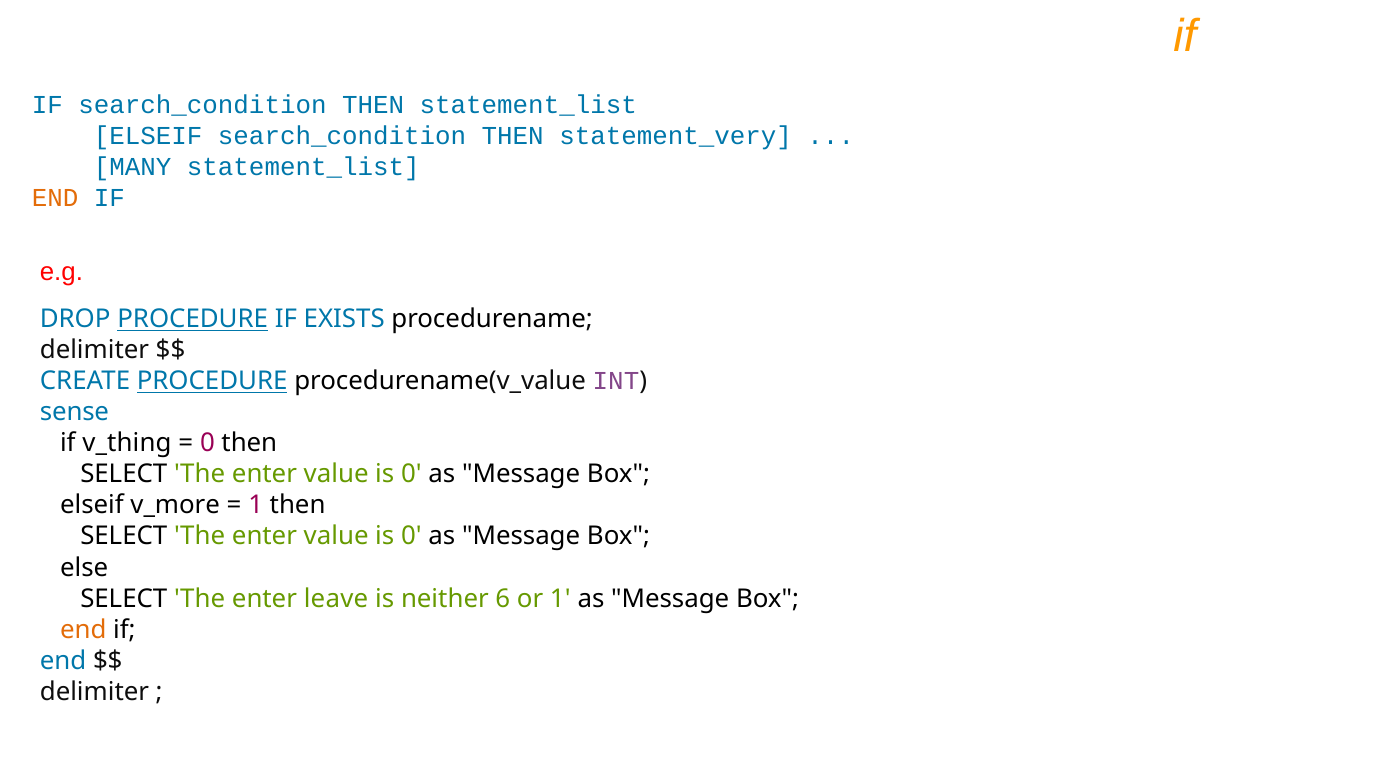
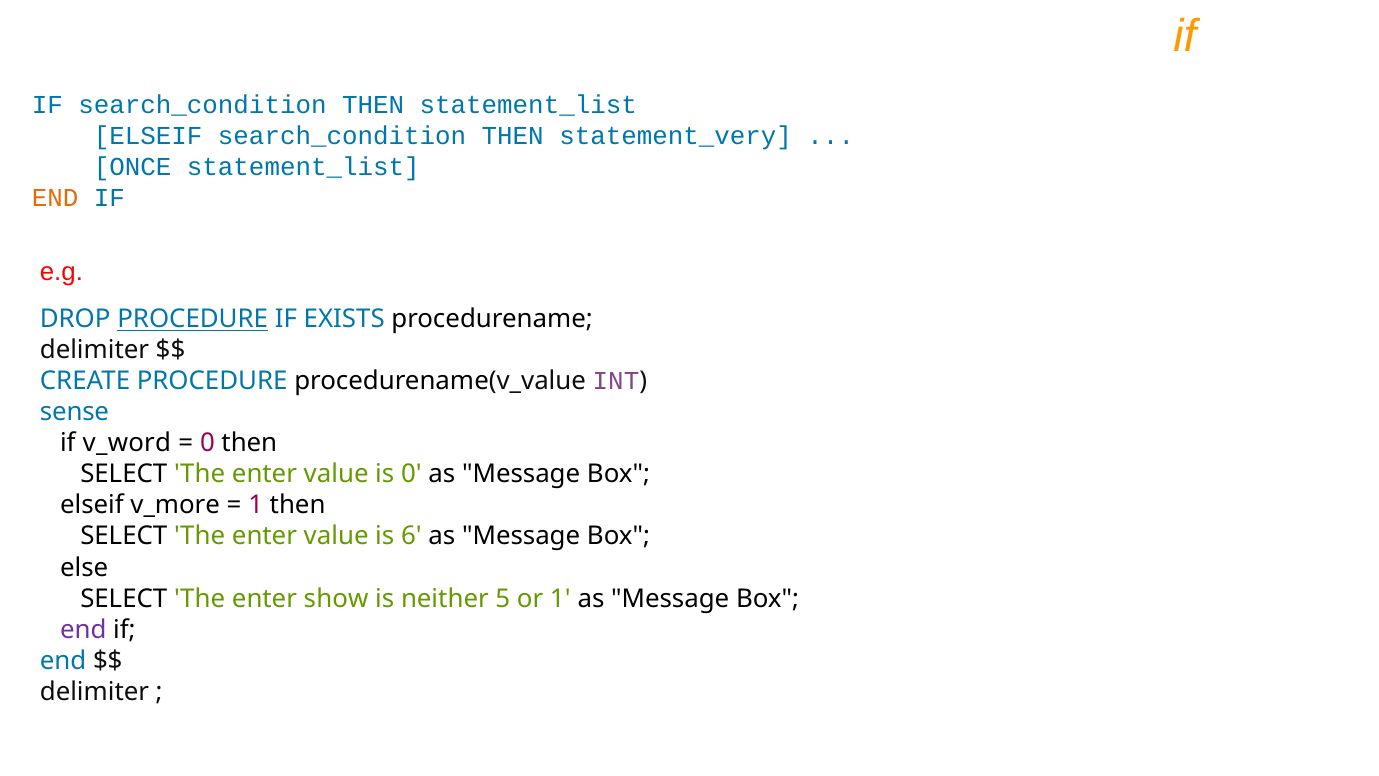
MANY: MANY -> ONCE (133, 167)
PROCEDURE underline: present -> none (212, 381)
v_thing: v_thing -> v_word (127, 443)
0: 0 -> 6 (411, 536)
leave: leave -> show (336, 598)
6: 6 -> 5 (503, 598)
end colour: orange -> purple (83, 629)
